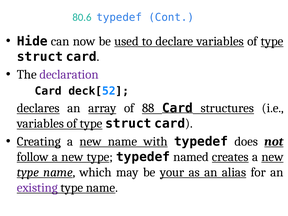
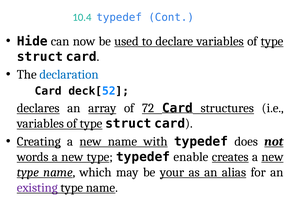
80.6: 80.6 -> 10.4 (82, 17)
declaration colour: purple -> blue (69, 75)
88: 88 -> 72 (148, 108)
follow: follow -> words (33, 157)
named: named -> enable (191, 157)
